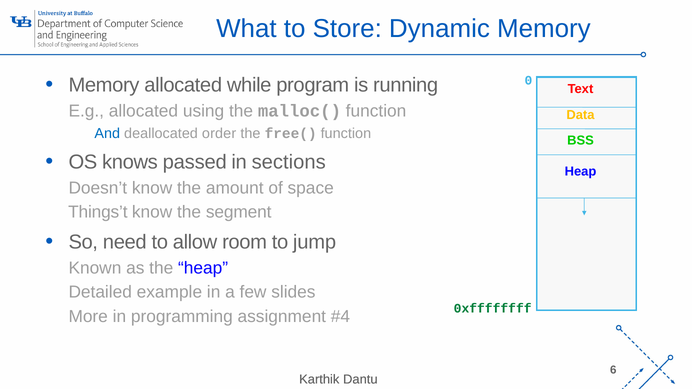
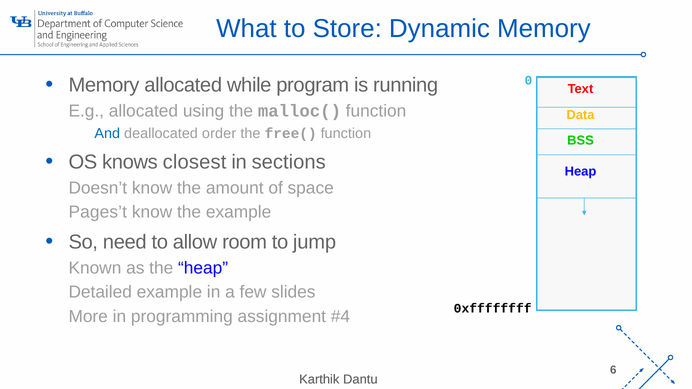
passed: passed -> closest (195, 162)
Things’t: Things’t -> Pages’t (98, 212)
the segment: segment -> example (239, 212)
0xffffffff colour: green -> black (493, 309)
